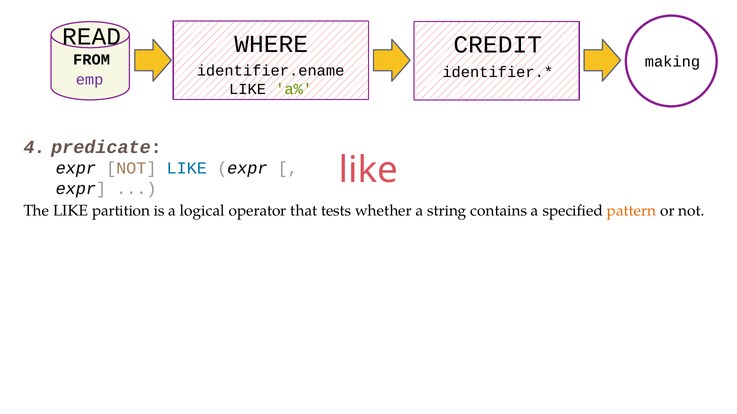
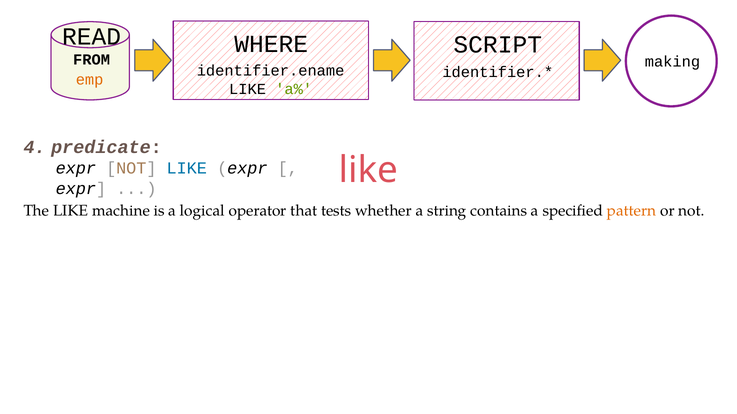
CREDIT: CREDIT -> SCRIPT (498, 45)
emp colour: purple -> orange (90, 80)
partition: partition -> machine (121, 211)
